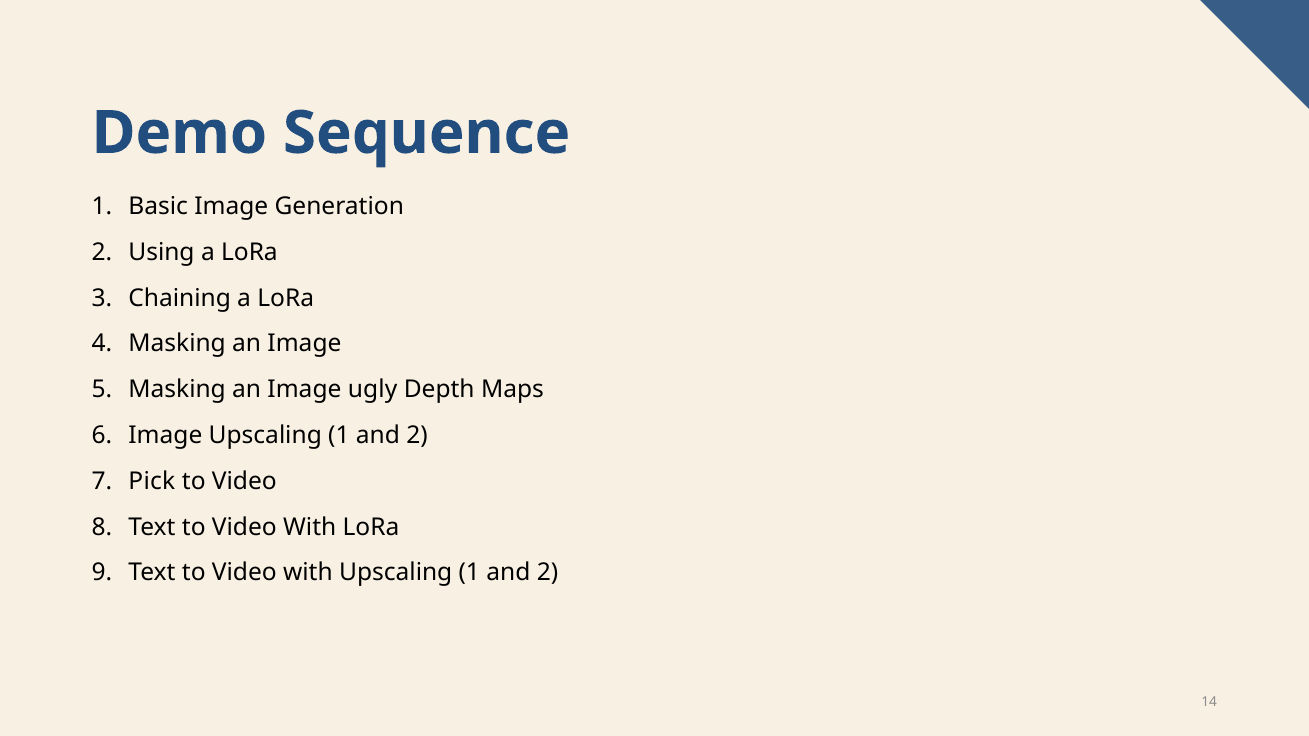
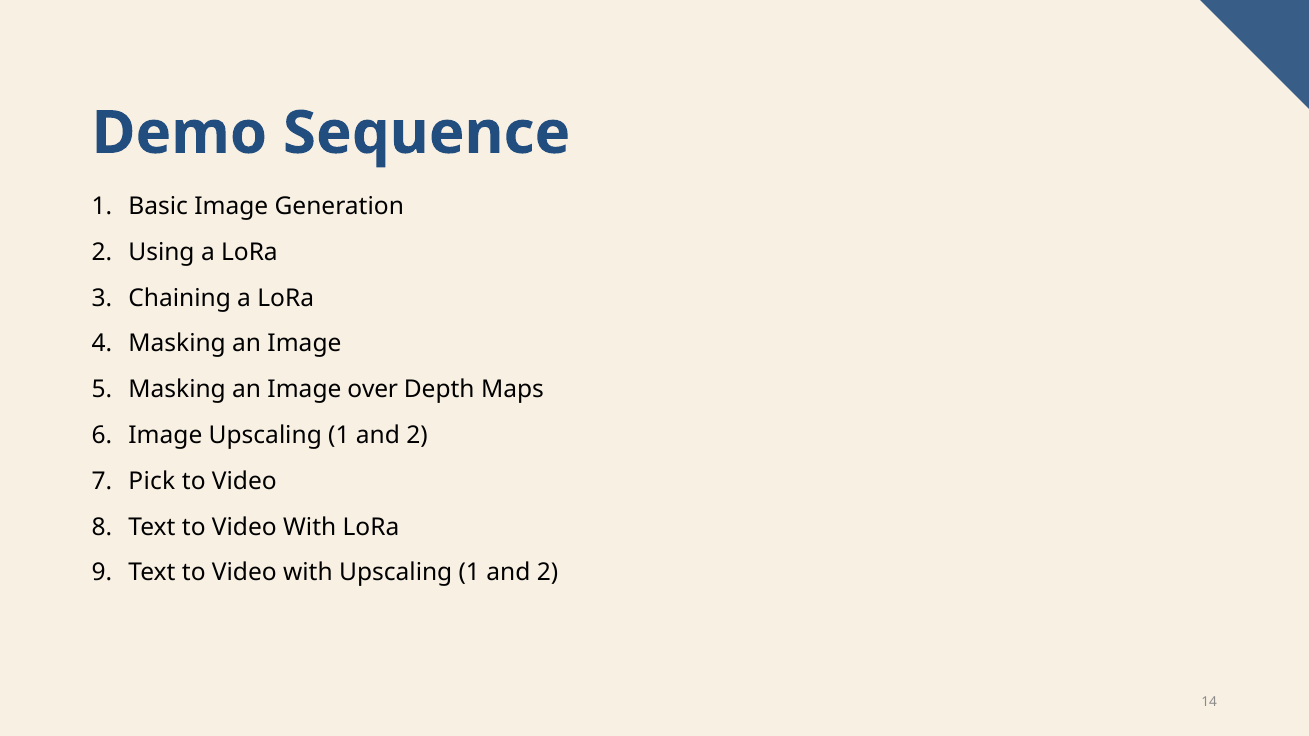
ugly: ugly -> over (373, 390)
